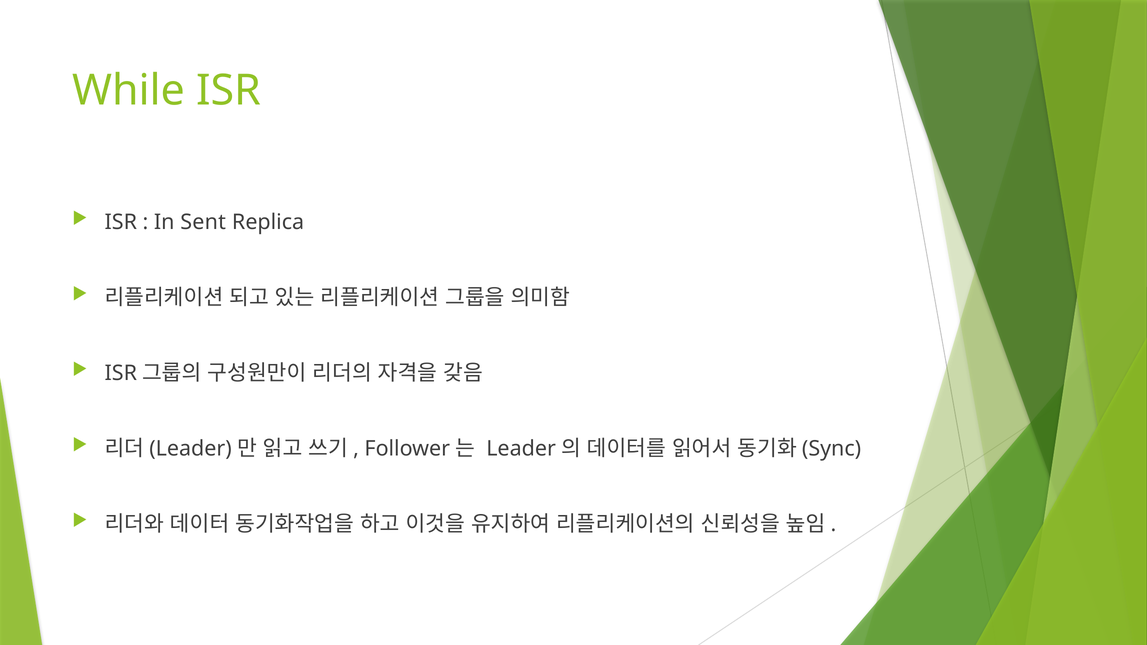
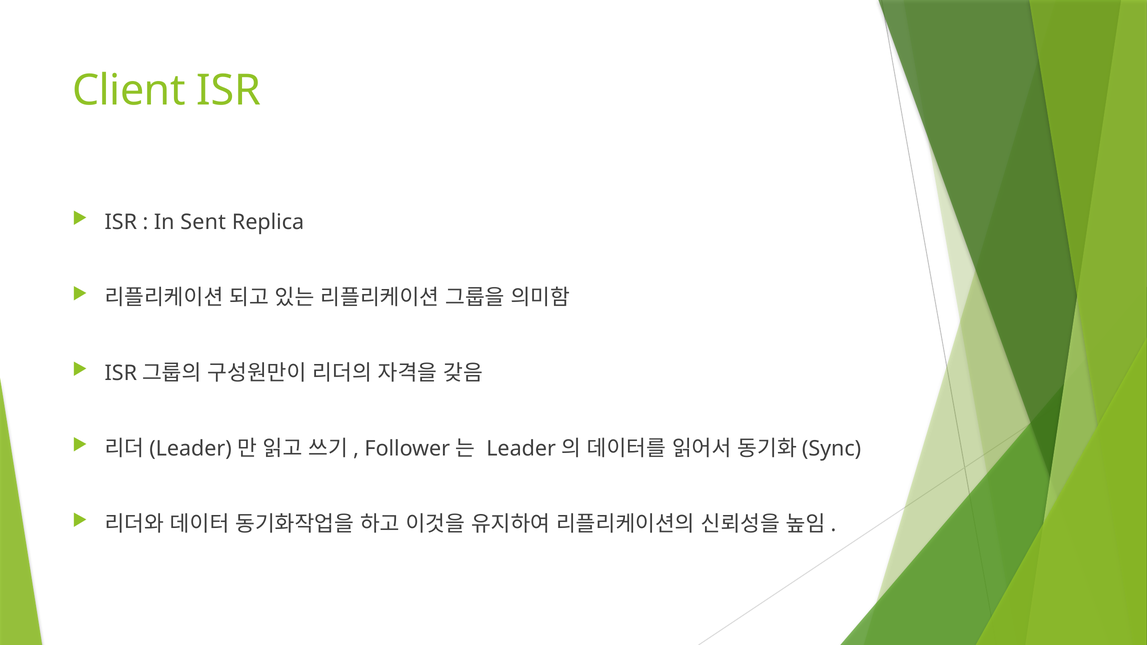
While: While -> Client (129, 90)
